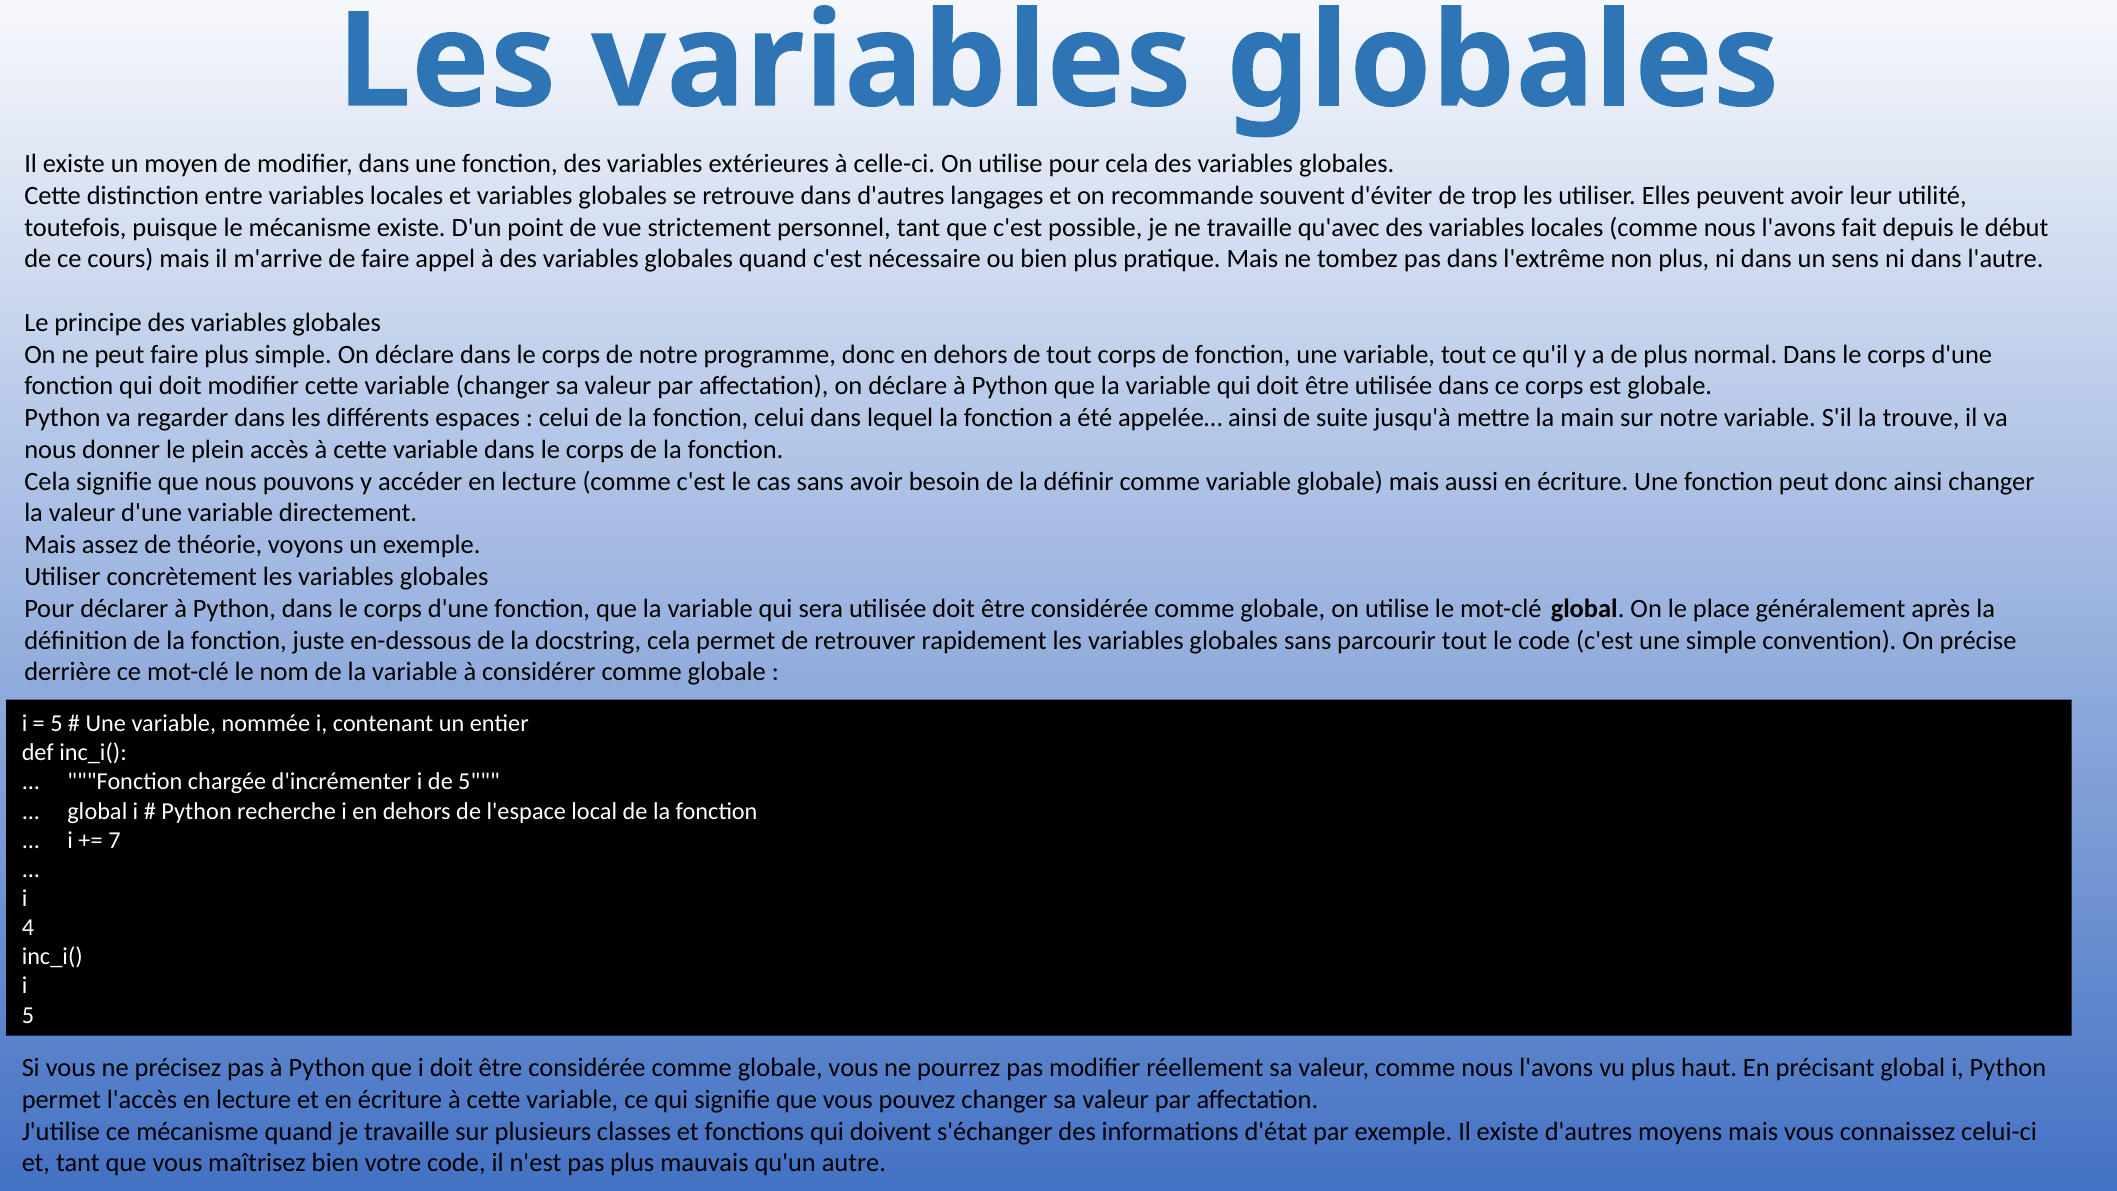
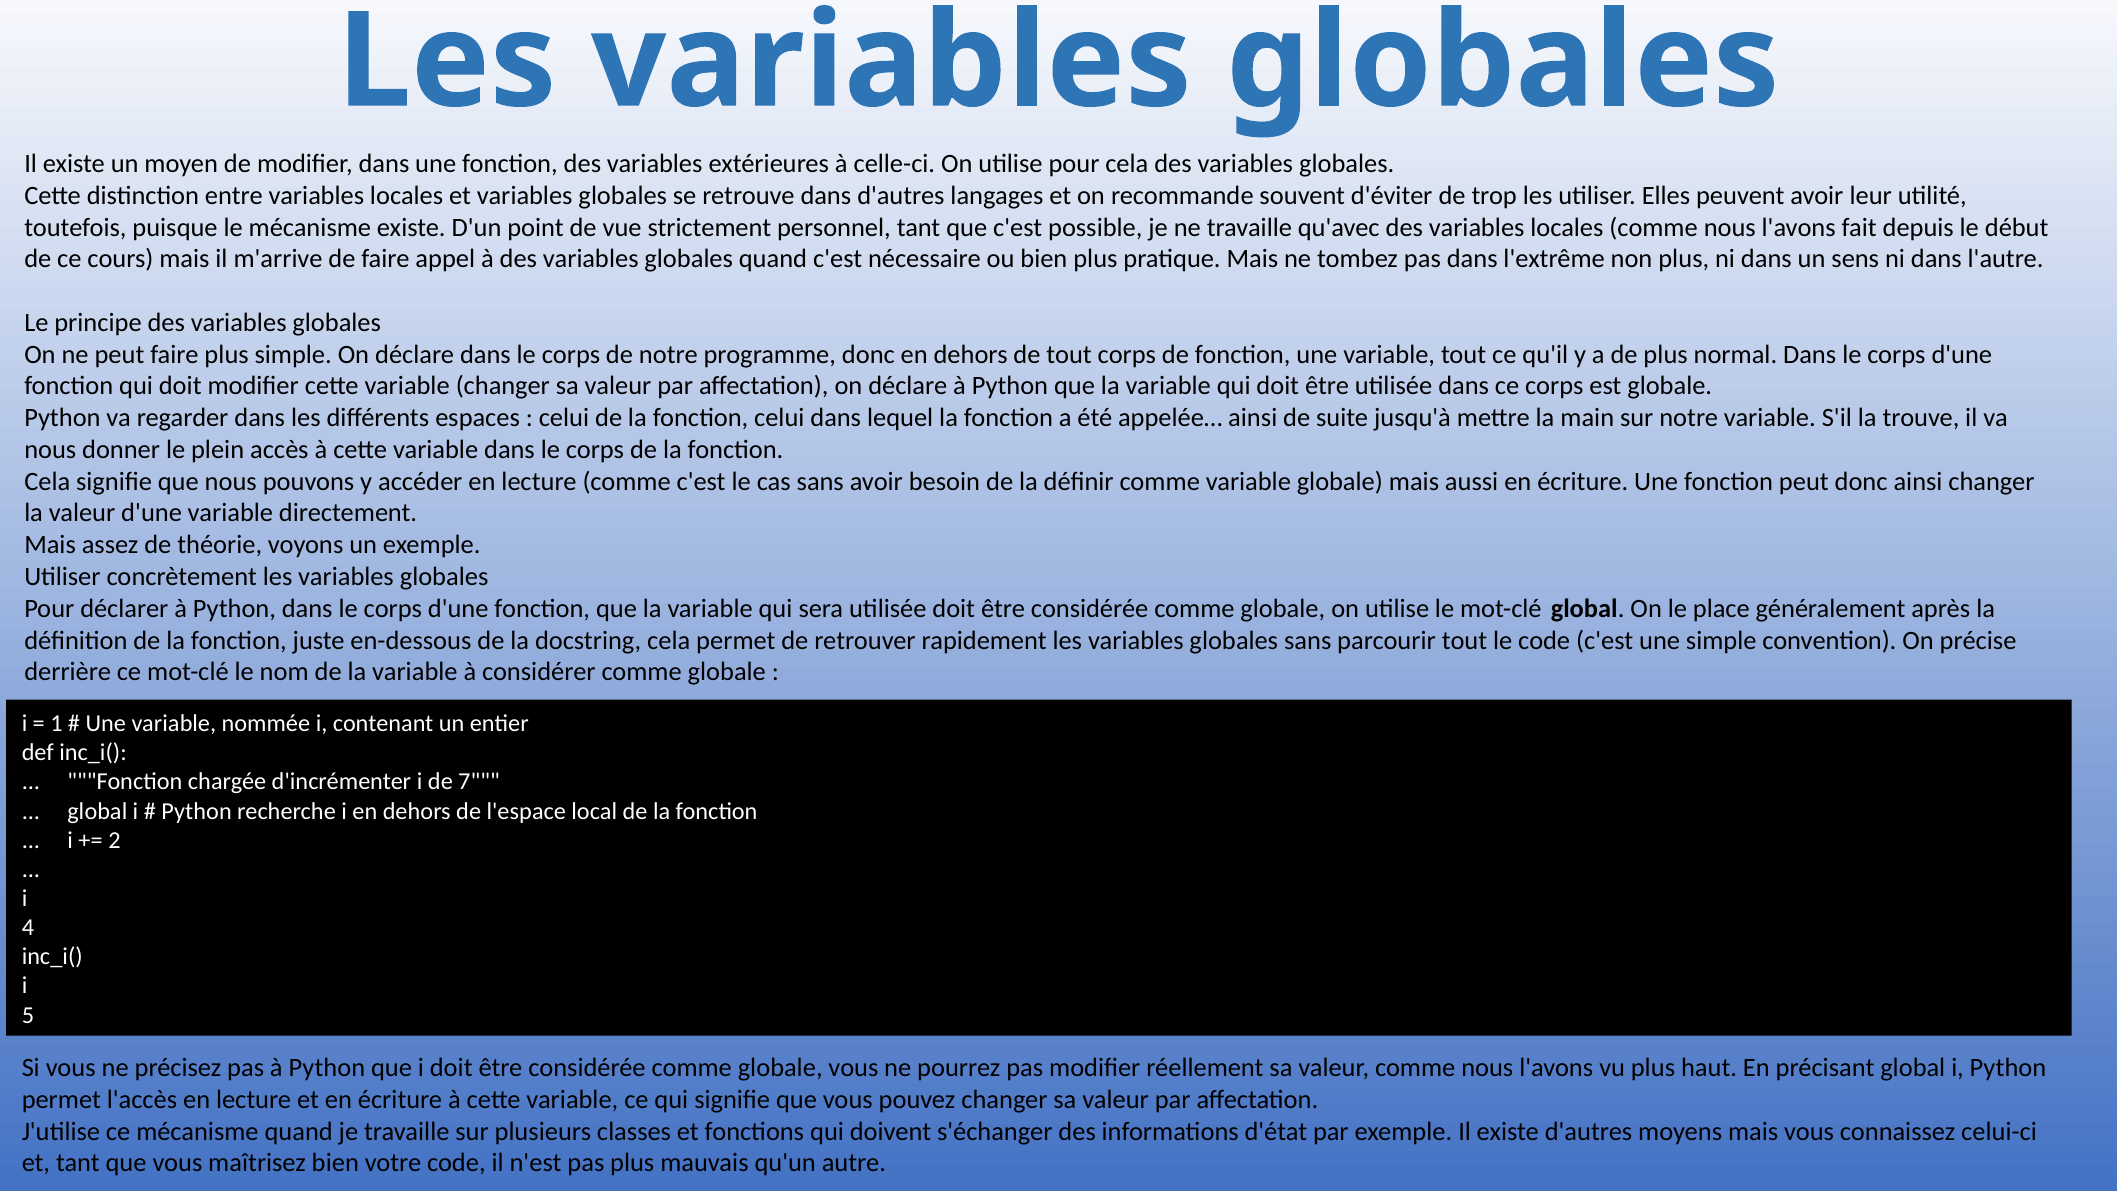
5: 5 -> 1 (56, 724)
de 5: 5 -> 7 (479, 782)
7: 7 -> 2 (114, 840)
